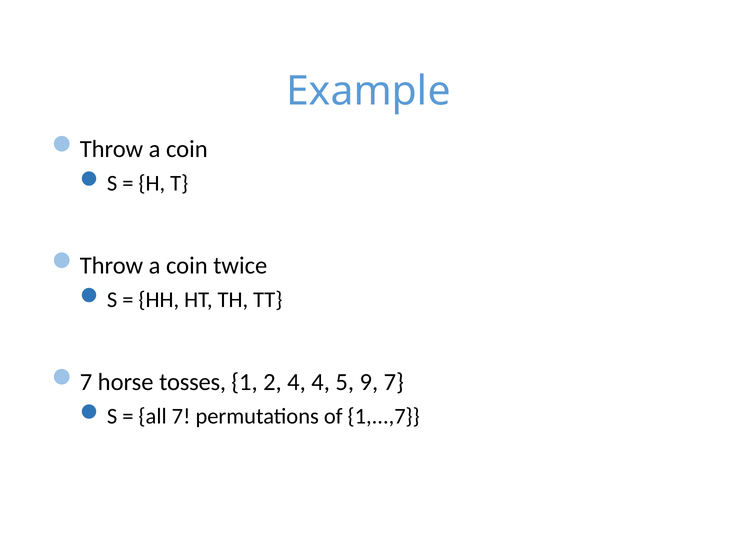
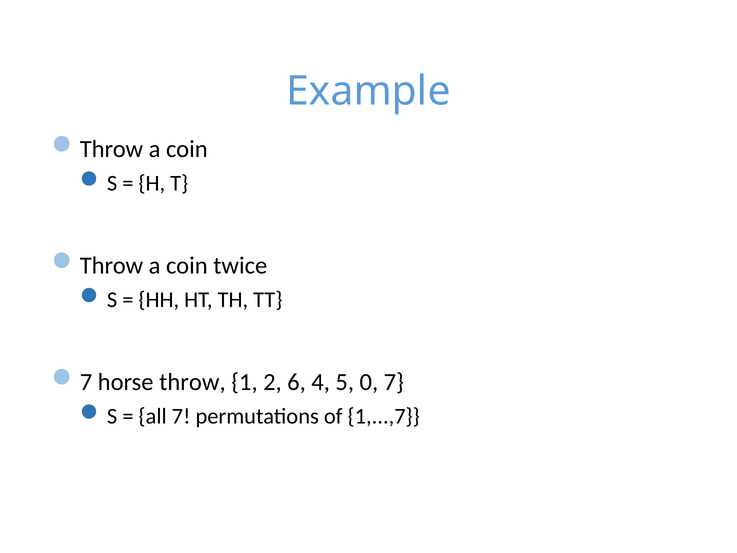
horse tosses: tosses -> throw (192, 382)
2 4: 4 -> 6 (297, 382)
9: 9 -> 0 (369, 382)
